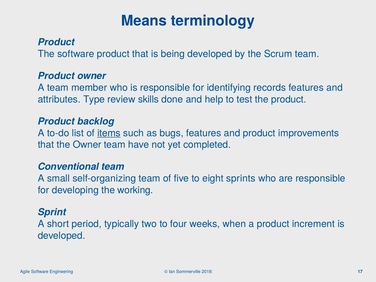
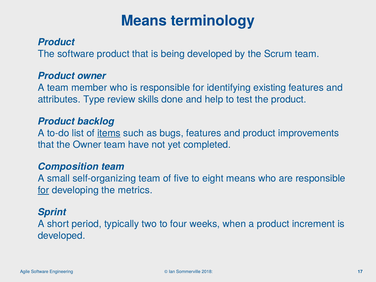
records: records -> existing (270, 88)
Conventional: Conventional -> Composition (68, 167)
eight sprints: sprints -> means (241, 178)
for underline: none -> present (43, 190)
working: working -> metrics (135, 190)
